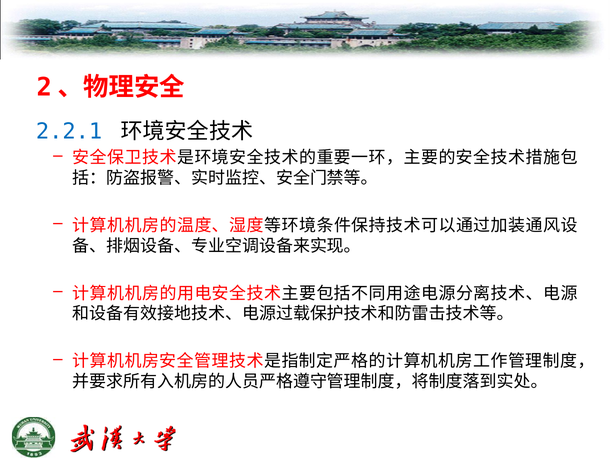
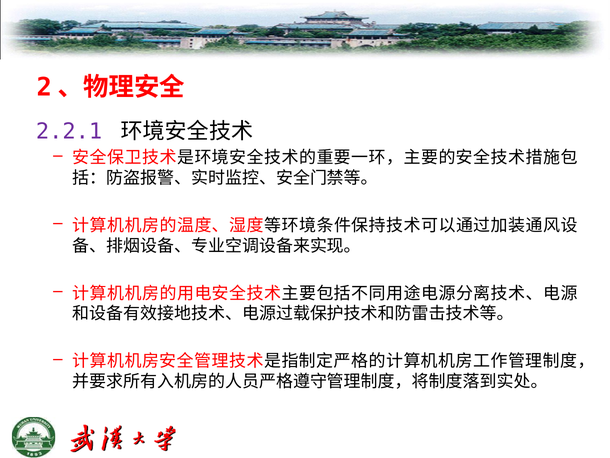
2.2.1 colour: blue -> purple (69, 131)
